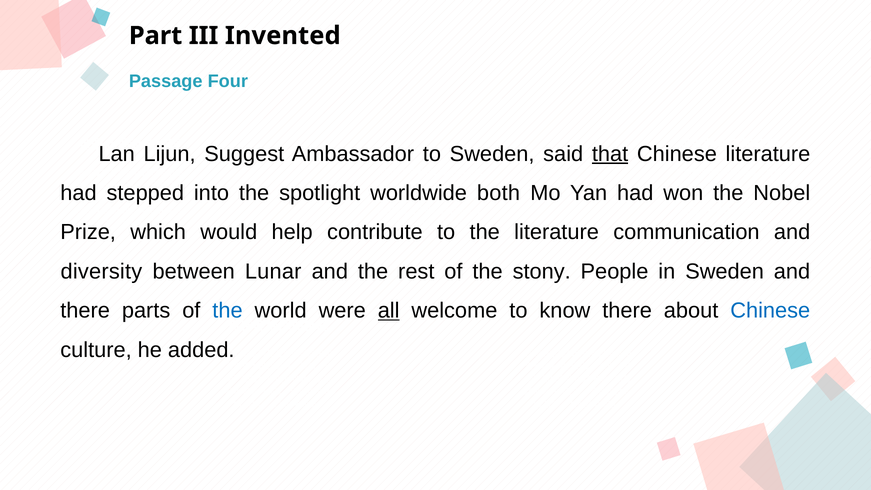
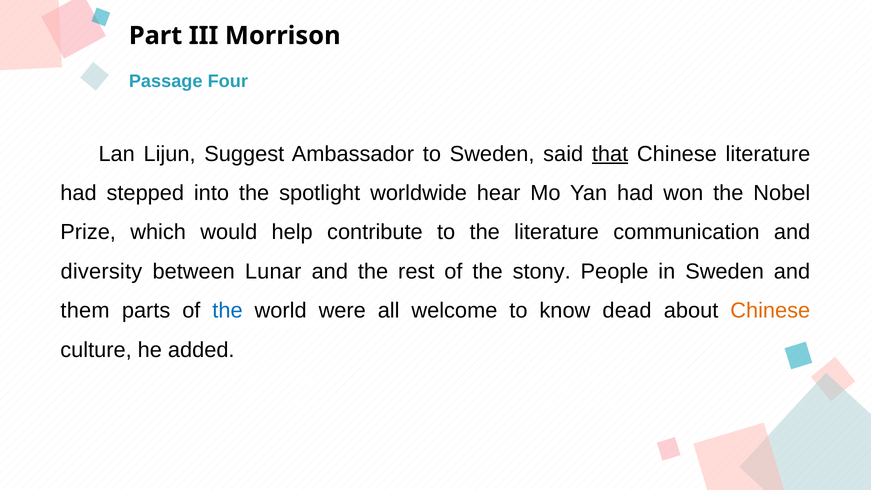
Invented: Invented -> Morrison (283, 36)
both: both -> hear (499, 193)
there: there -> them (85, 311)
all underline: present -> none (389, 311)
know there: there -> dead (627, 311)
Chinese colour: blue -> orange (770, 311)
